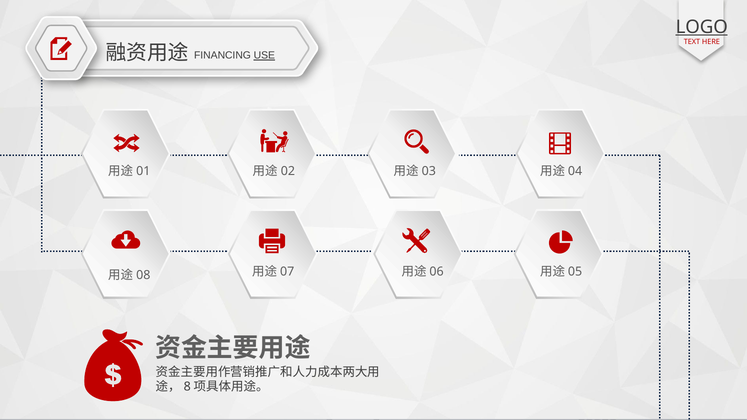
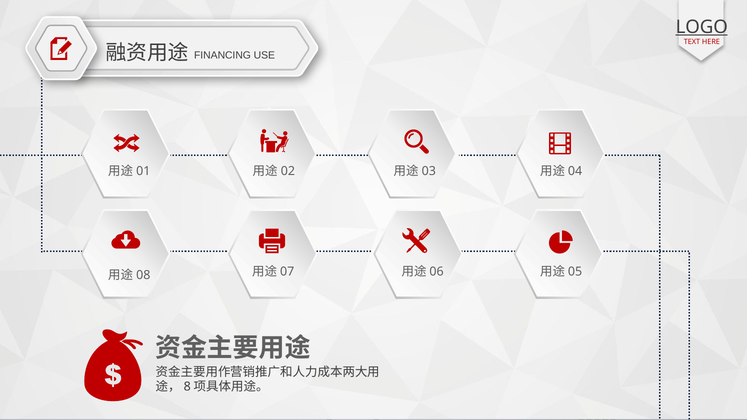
USE underline: present -> none (264, 56)
